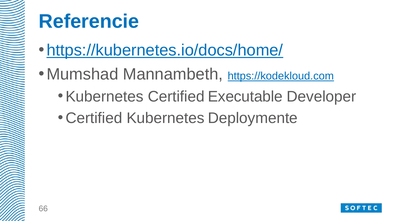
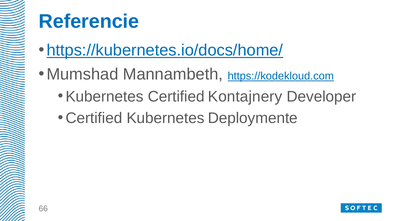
Executable: Executable -> Kontajnery (245, 97)
